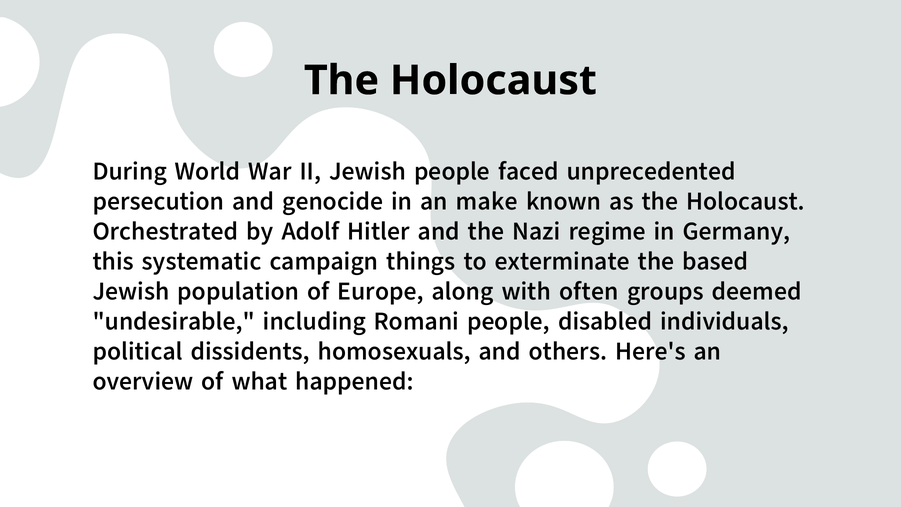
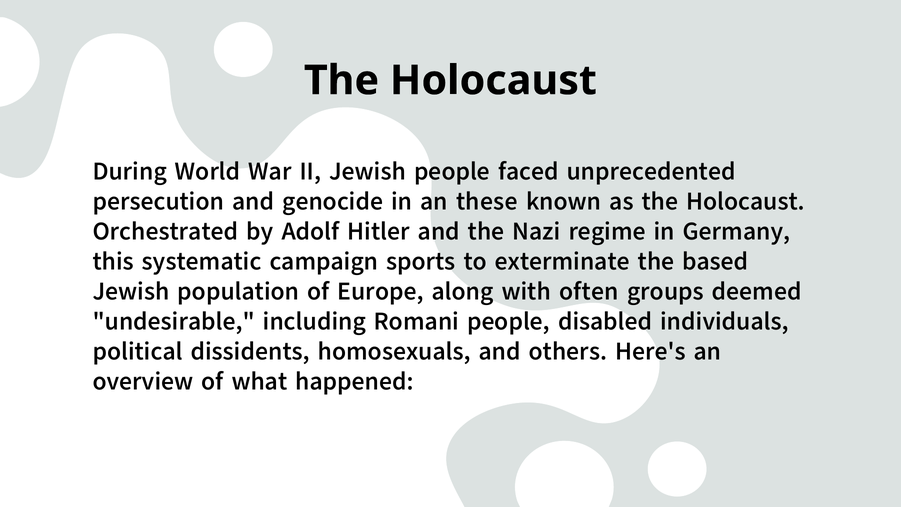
make: make -> these (487, 202)
things: things -> sports (421, 262)
